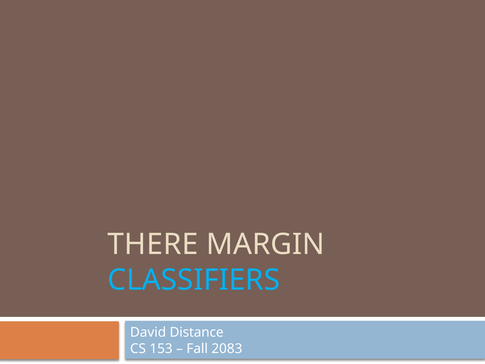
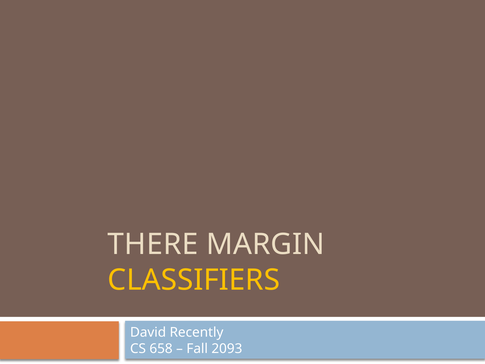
CLASSIFIERS colour: light blue -> yellow (194, 280)
Distance: Distance -> Recently (196, 332)
153: 153 -> 658 (161, 348)
2083: 2083 -> 2093 (227, 348)
